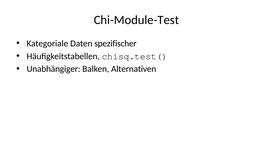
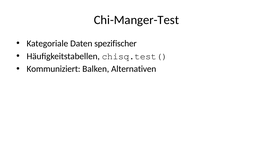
Chi-Module-Test: Chi-Module-Test -> Chi-Manger-Test (136, 20)
Unabhängiger: Unabhängiger -> Kommuniziert (53, 69)
